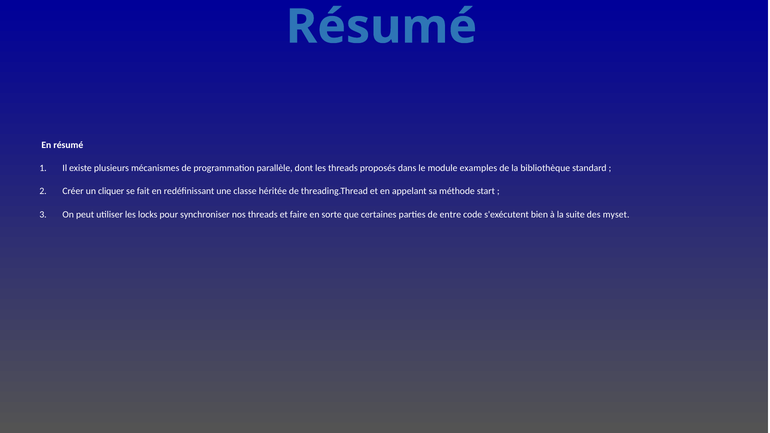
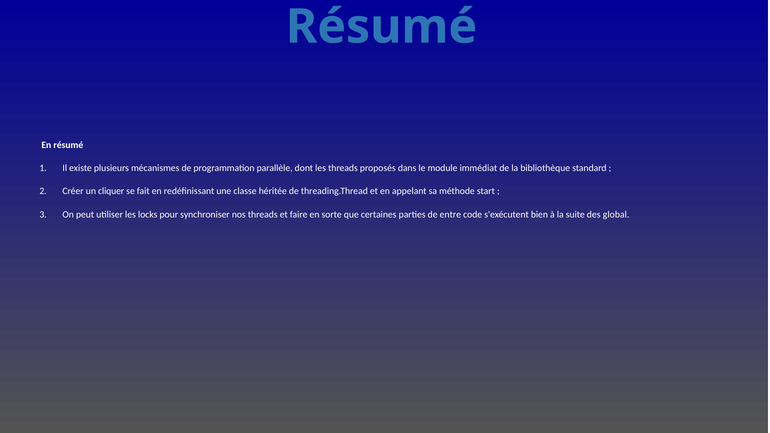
examples: examples -> immédiat (478, 168)
myset: myset -> global (616, 214)
